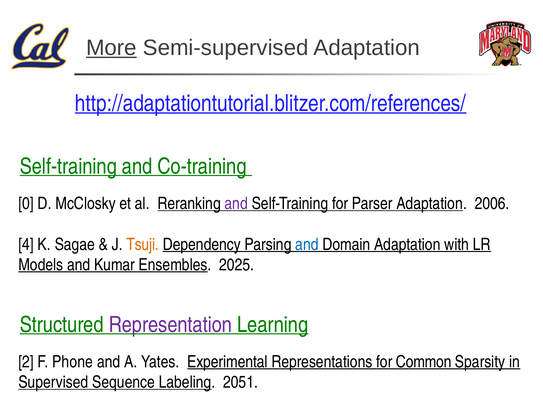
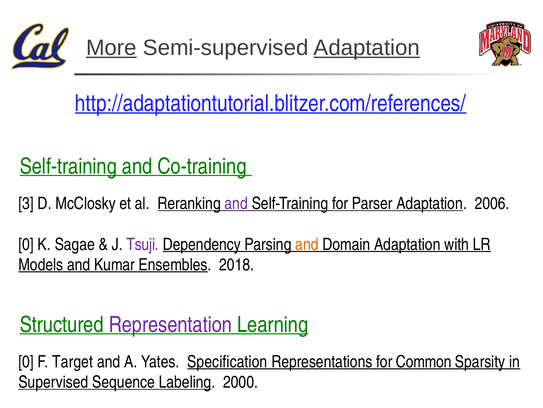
Adaptation underline: none -> present (367, 48)
0: 0 -> 3 (26, 203)
4: 4 -> 0 (26, 244)
Tsuji colour: orange -> purple (143, 244)
and colour: blue -> orange (307, 244)
2025: 2025 -> 2018 (237, 264)
2: 2 -> 0 (26, 361)
Phone: Phone -> Target (73, 361)
Experimental: Experimental -> Specification (227, 361)
2051: 2051 -> 2000 (241, 382)
